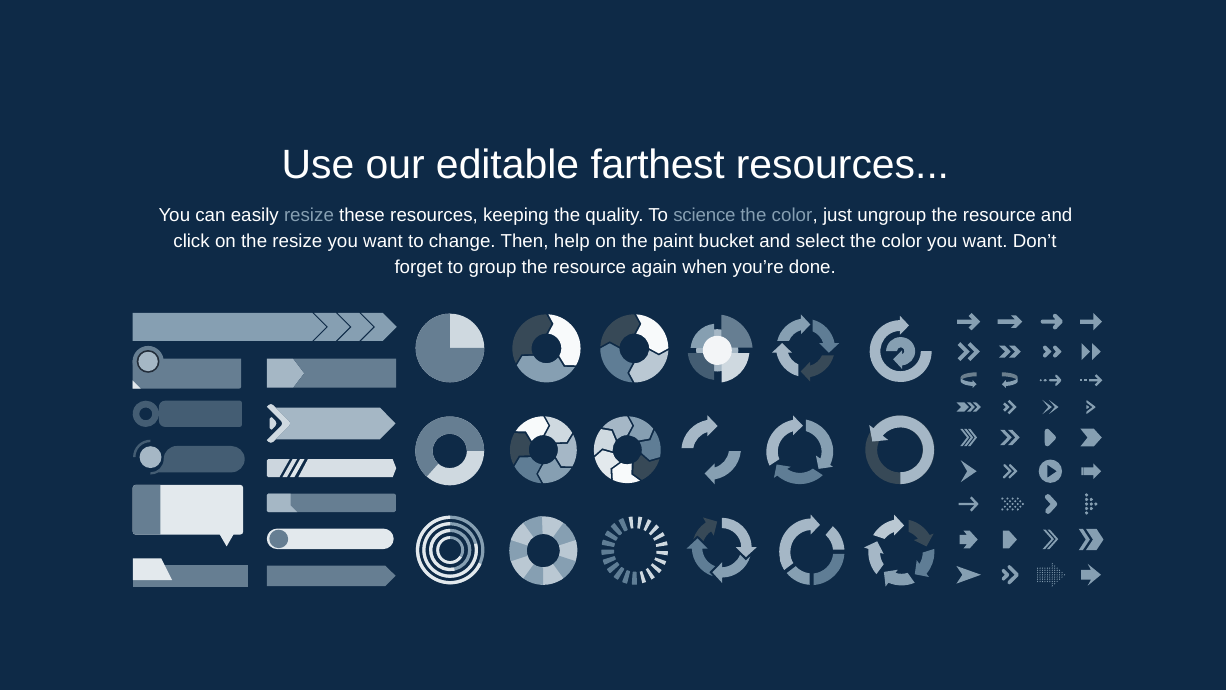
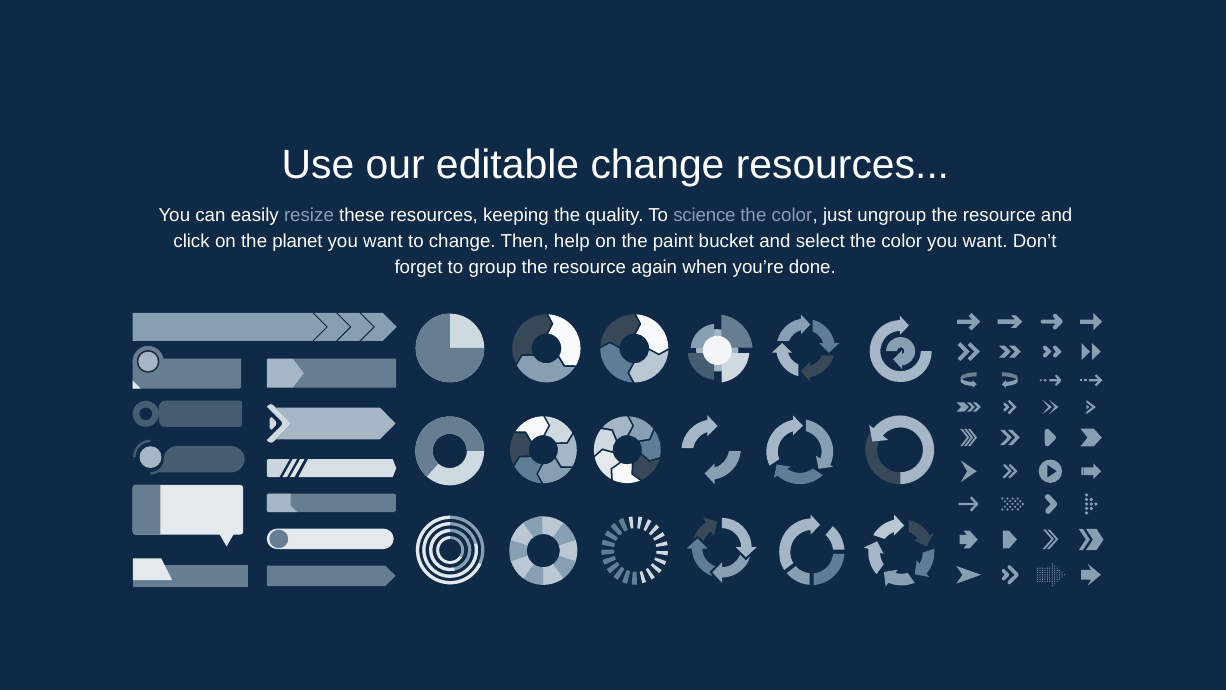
editable farthest: farthest -> change (658, 165)
the resize: resize -> planet (297, 241)
